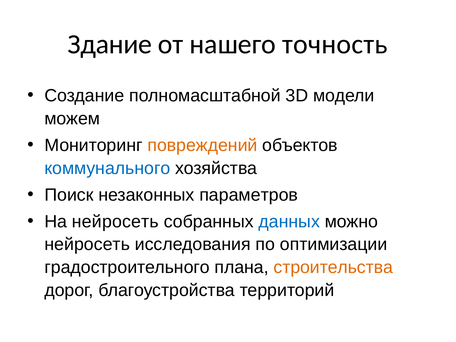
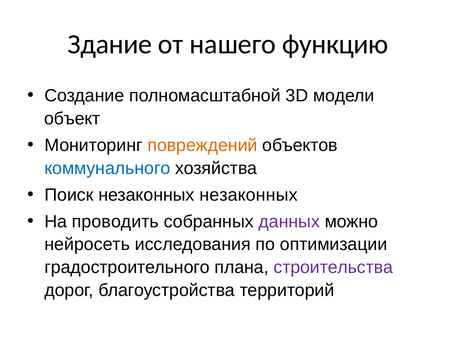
точность: точность -> функцию (335, 44)
можем: можем -> объект (72, 119)
незаконных параметров: параметров -> незаконных (249, 195)
На нейросеть: нейросеть -> проводить (115, 221)
данных colour: blue -> purple (289, 221)
строительства colour: orange -> purple (333, 267)
